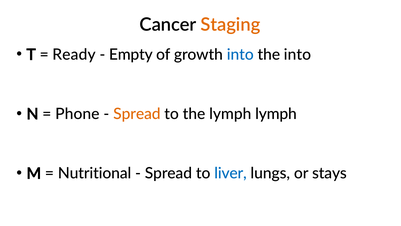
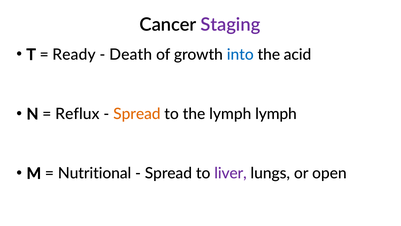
Staging colour: orange -> purple (230, 25)
Empty: Empty -> Death (131, 55)
the into: into -> acid (298, 55)
Phone: Phone -> Reflux (77, 114)
liver colour: blue -> purple (231, 173)
stays: stays -> open (329, 173)
